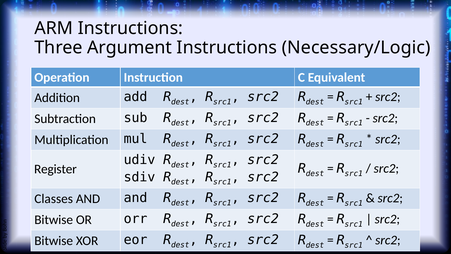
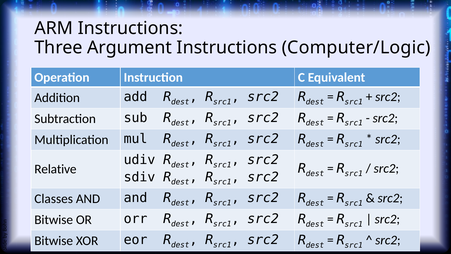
Necessary/Logic: Necessary/Logic -> Computer/Logic (356, 48)
Register: Register -> Relative (55, 169)
